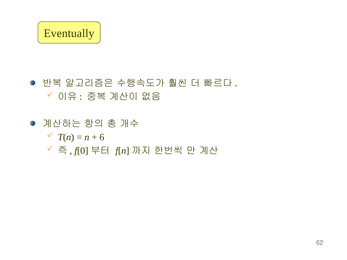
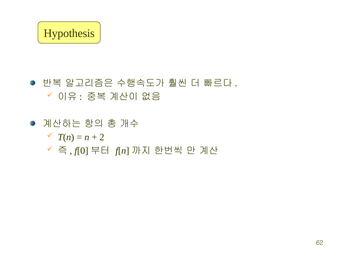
Eventually: Eventually -> Hypothesis (69, 33)
6: 6 -> 2 (102, 137)
